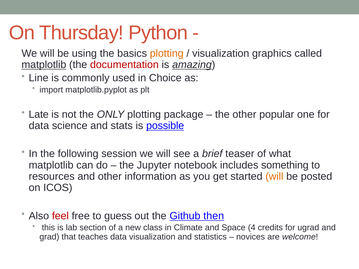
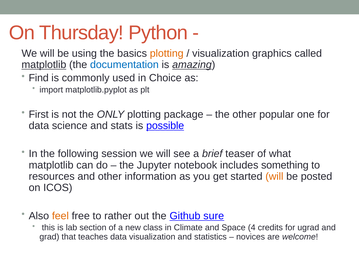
documentation colour: red -> blue (124, 65)
Line: Line -> Find (39, 78)
Late: Late -> First (39, 114)
feel colour: red -> orange (60, 216)
guess: guess -> rather (118, 216)
then: then -> sure (214, 216)
